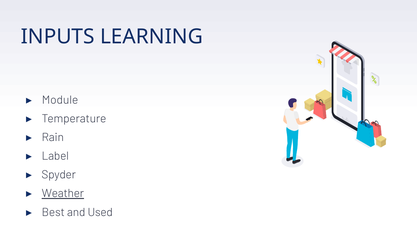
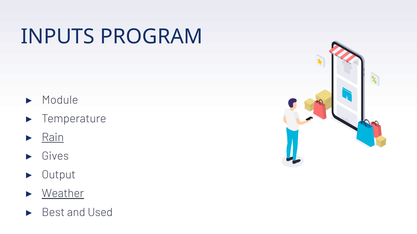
LEARNING: LEARNING -> PROGRAM (151, 37)
Rain underline: none -> present (53, 138)
Label: Label -> Gives (55, 156)
Spyder: Spyder -> Output (59, 175)
